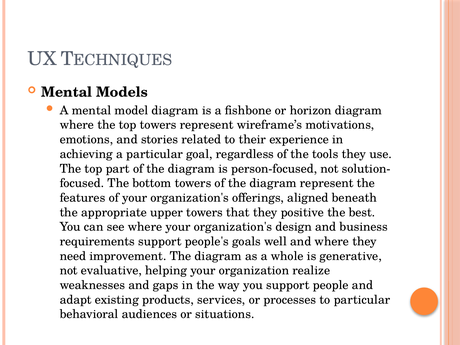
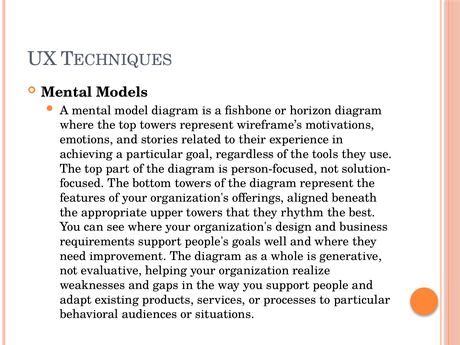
positive: positive -> rhythm (302, 212)
